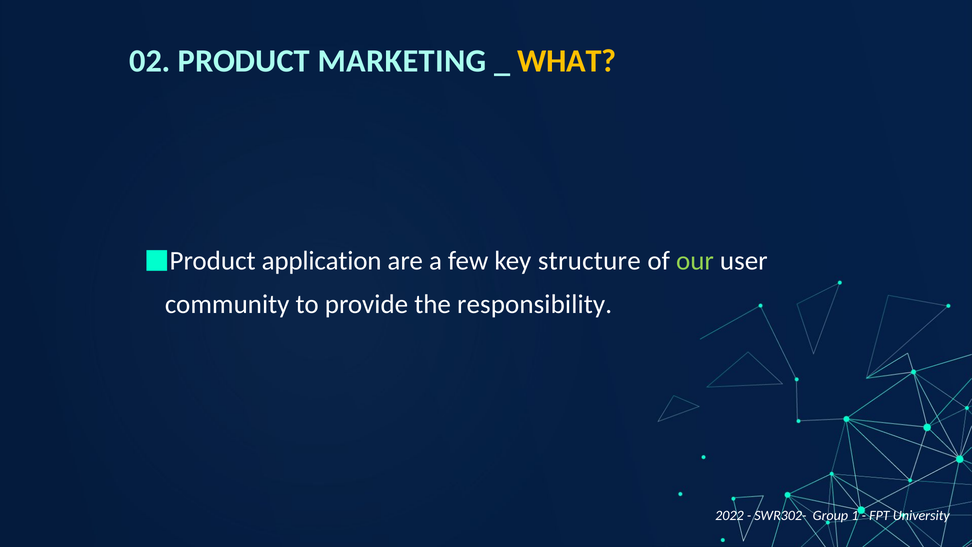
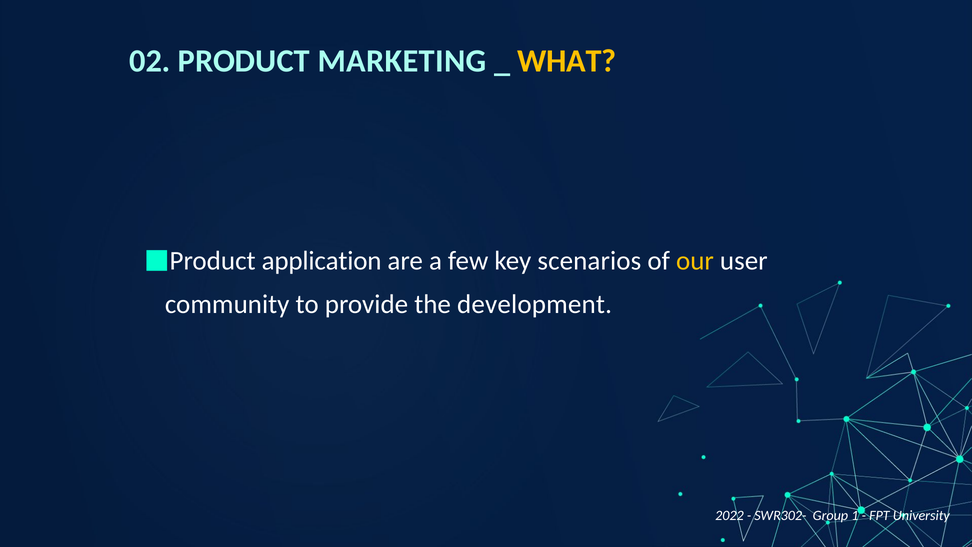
structure: structure -> scenarios (589, 260)
our colour: light green -> yellow (695, 260)
responsibility: responsibility -> development (535, 304)
